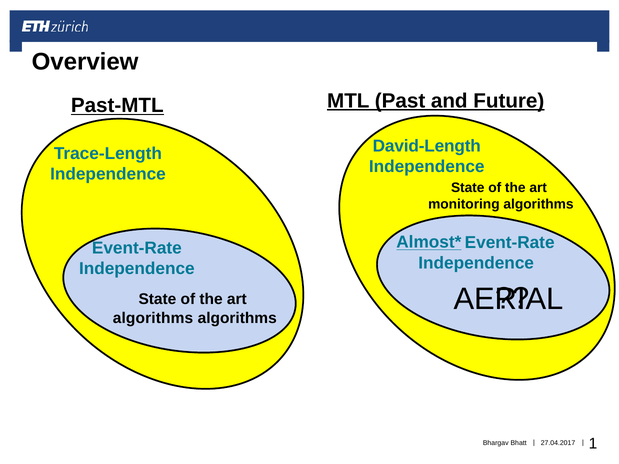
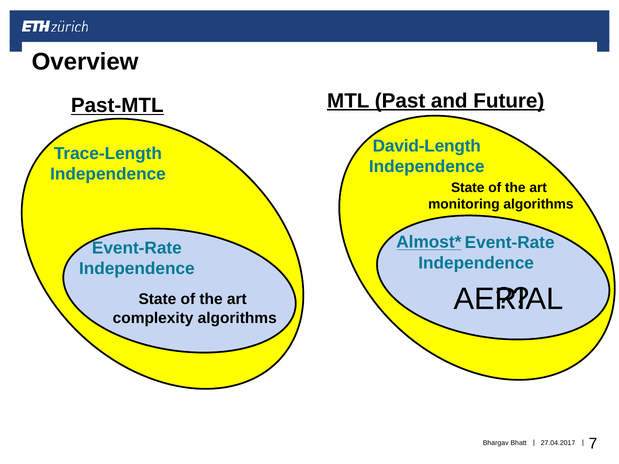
algorithms: algorithms -> complexity (153, 318)
1: 1 -> 7 (593, 444)
